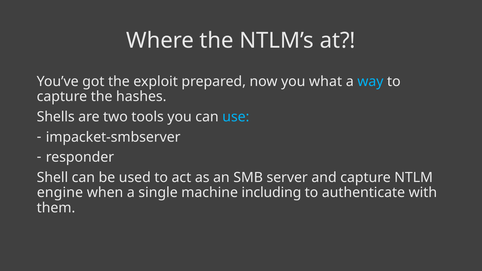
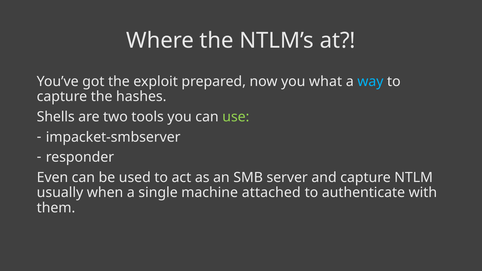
use colour: light blue -> light green (236, 117)
Shell: Shell -> Even (52, 178)
engine: engine -> usually (60, 193)
including: including -> attached (271, 193)
